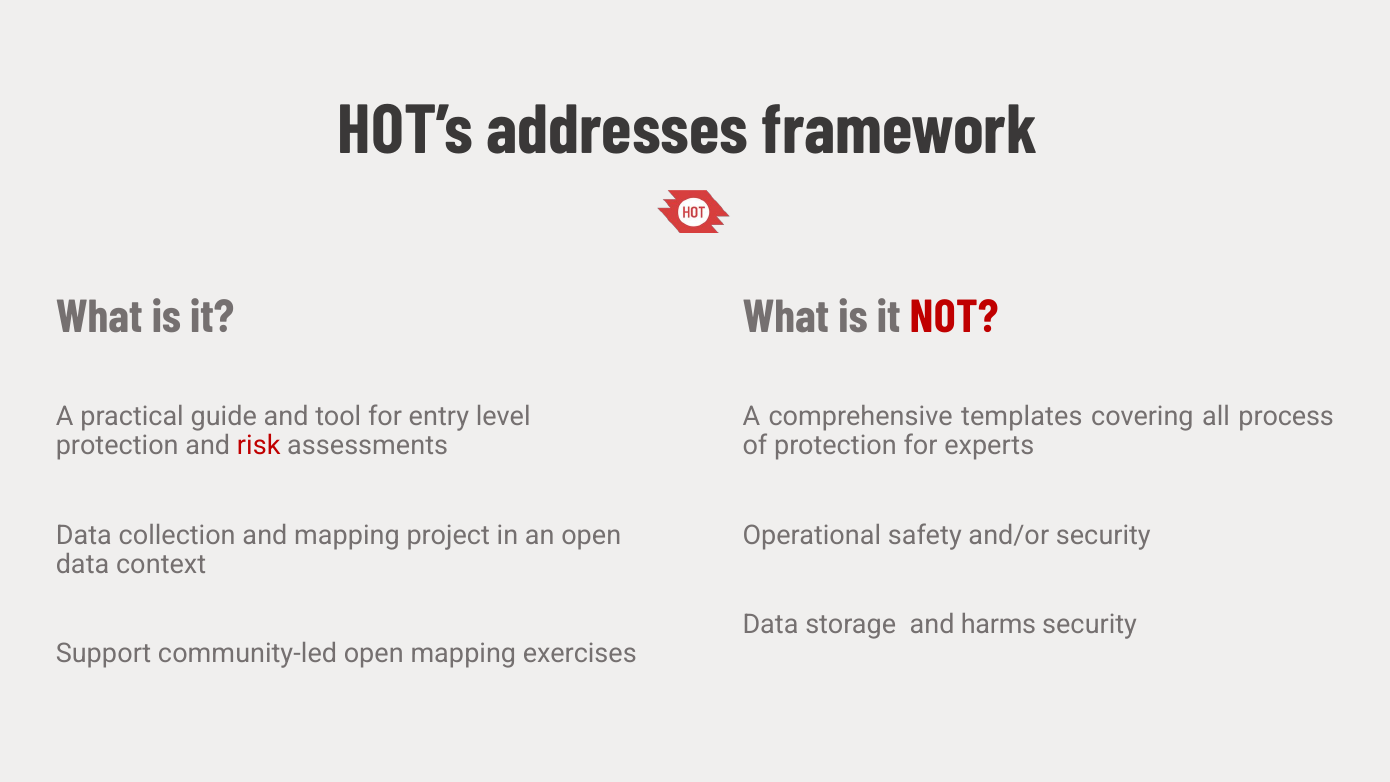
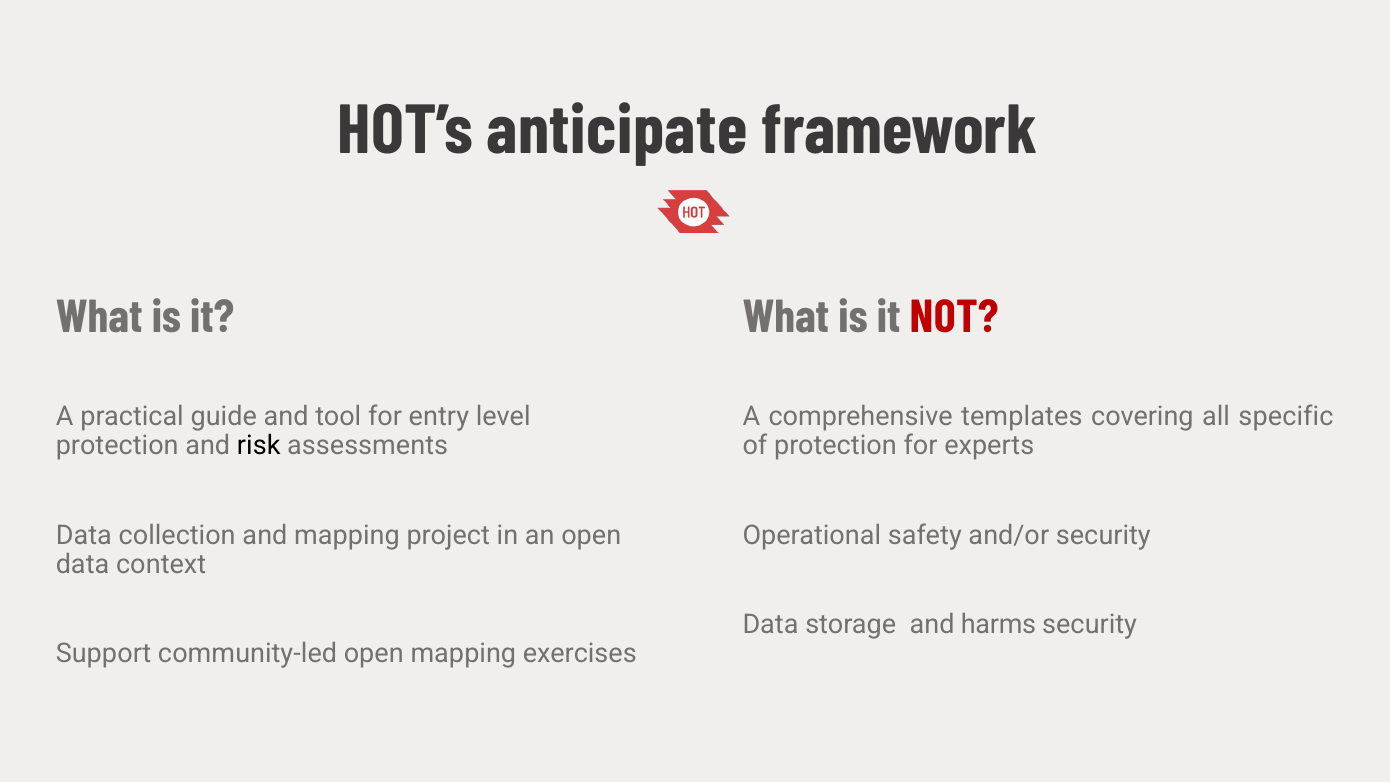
addresses: addresses -> anticipate (617, 130)
process: process -> specific (1286, 417)
risk colour: red -> black (259, 446)
